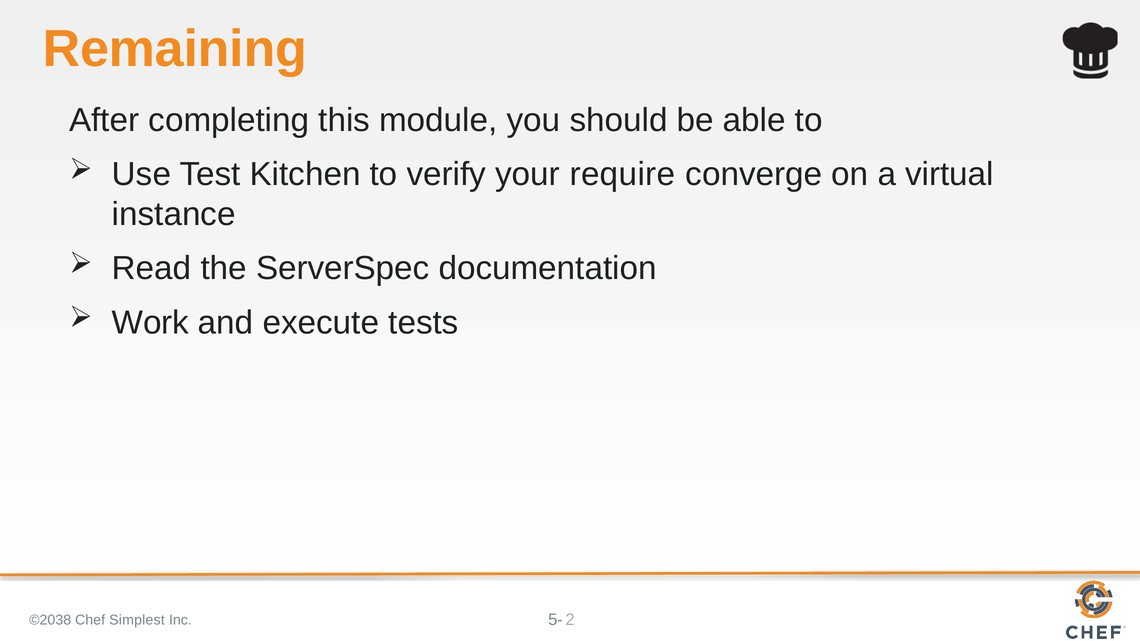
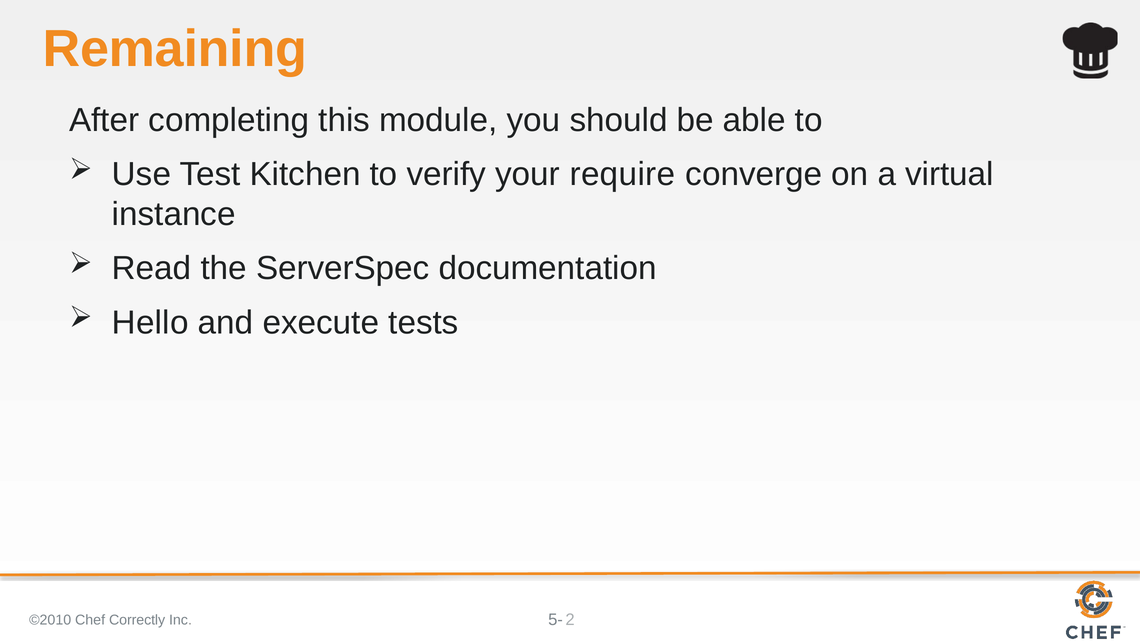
Work: Work -> Hello (150, 323)
©2038: ©2038 -> ©2010 (50, 620)
Simplest: Simplest -> Correctly (137, 620)
